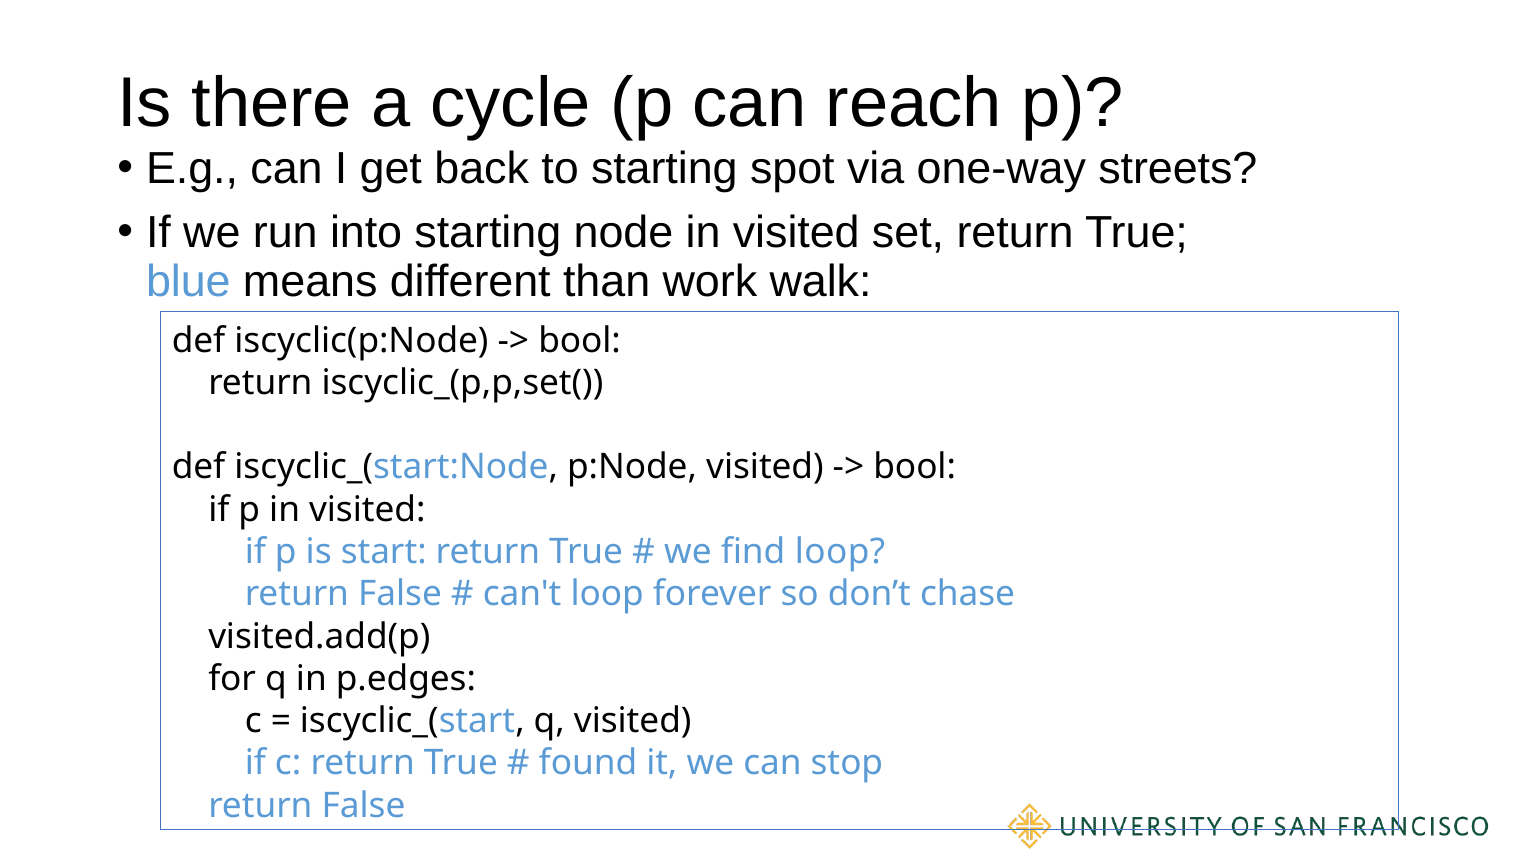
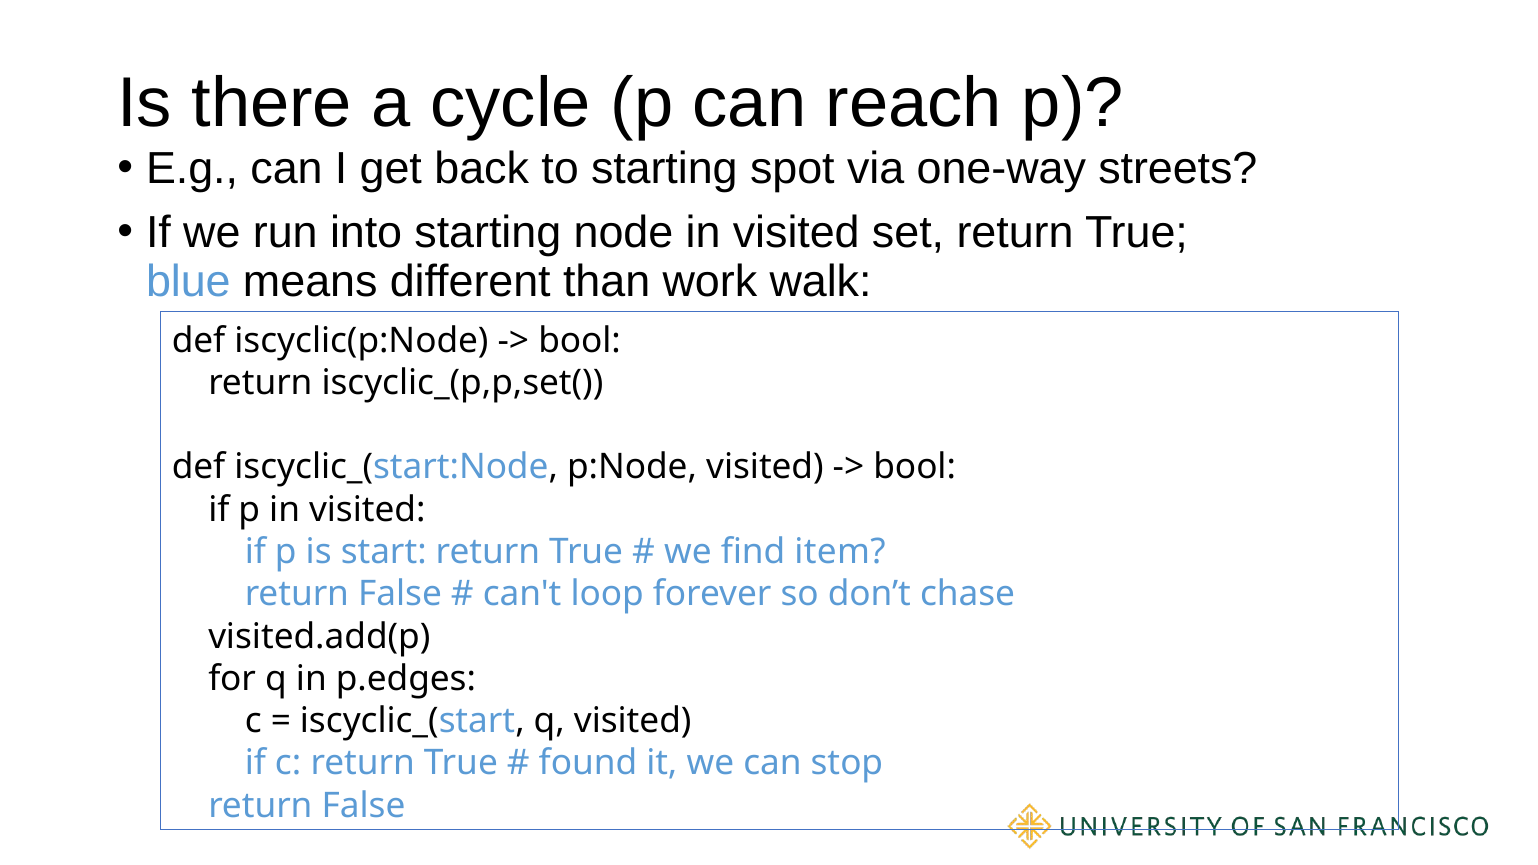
find loop: loop -> item (840, 552)
